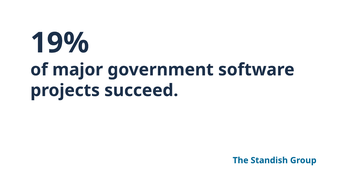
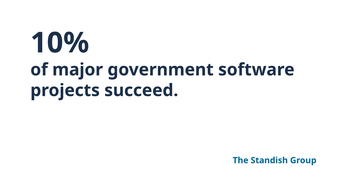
19%: 19% -> 10% (60, 43)
